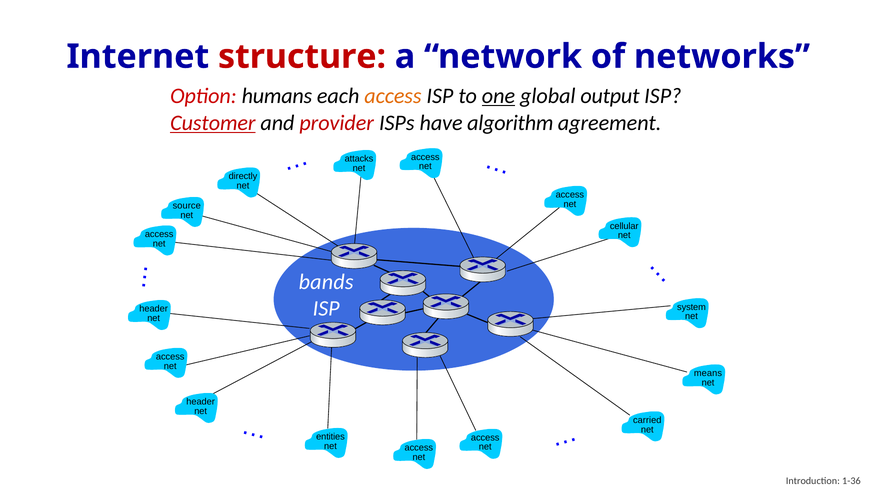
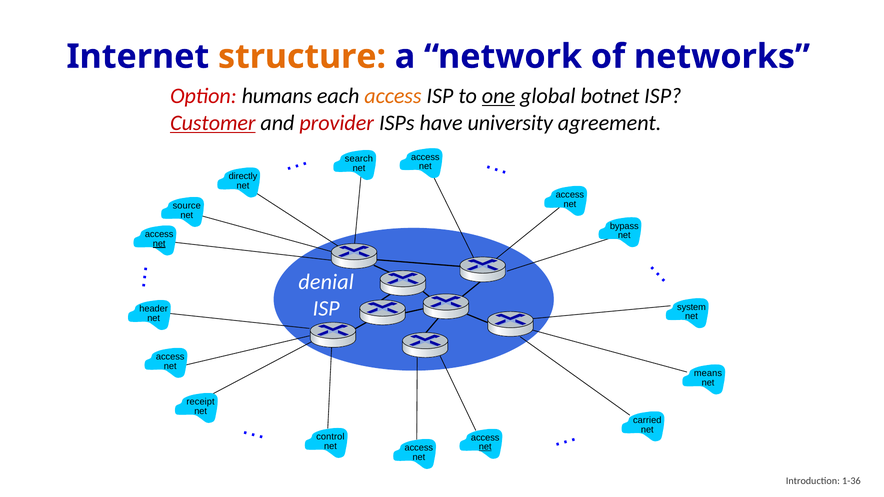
structure colour: red -> orange (302, 57)
output: output -> botnet (610, 96)
algorithm: algorithm -> university (510, 123)
attacks: attacks -> search (359, 159)
cellular: cellular -> bypass (624, 226)
net underline: none -> present (159, 244)
bands: bands -> denial (326, 282)
header: header -> receipt (201, 402)
entities: entities -> control (330, 437)
net underline: none -> present (485, 447)
